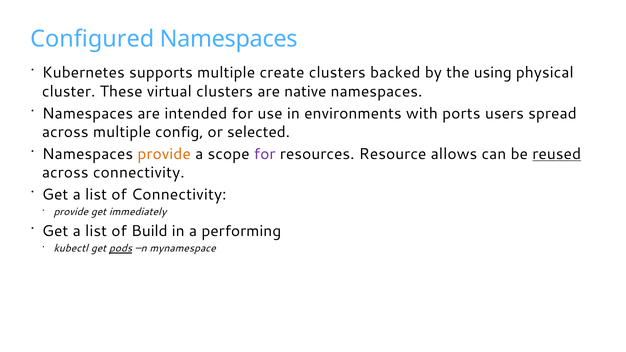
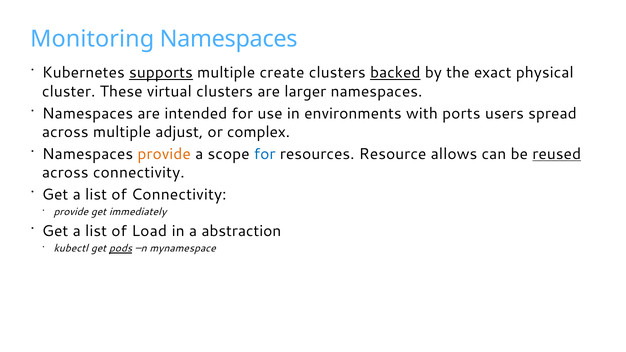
Configured: Configured -> Monitoring (92, 39)
supports underline: none -> present (161, 73)
backed underline: none -> present (395, 73)
using: using -> exact (493, 73)
native: native -> larger (305, 91)
config: config -> adjust (179, 132)
selected: selected -> complex (258, 132)
for colour: purple -> blue (265, 154)
Build: Build -> Load (149, 231)
performing: performing -> abstraction (241, 231)
